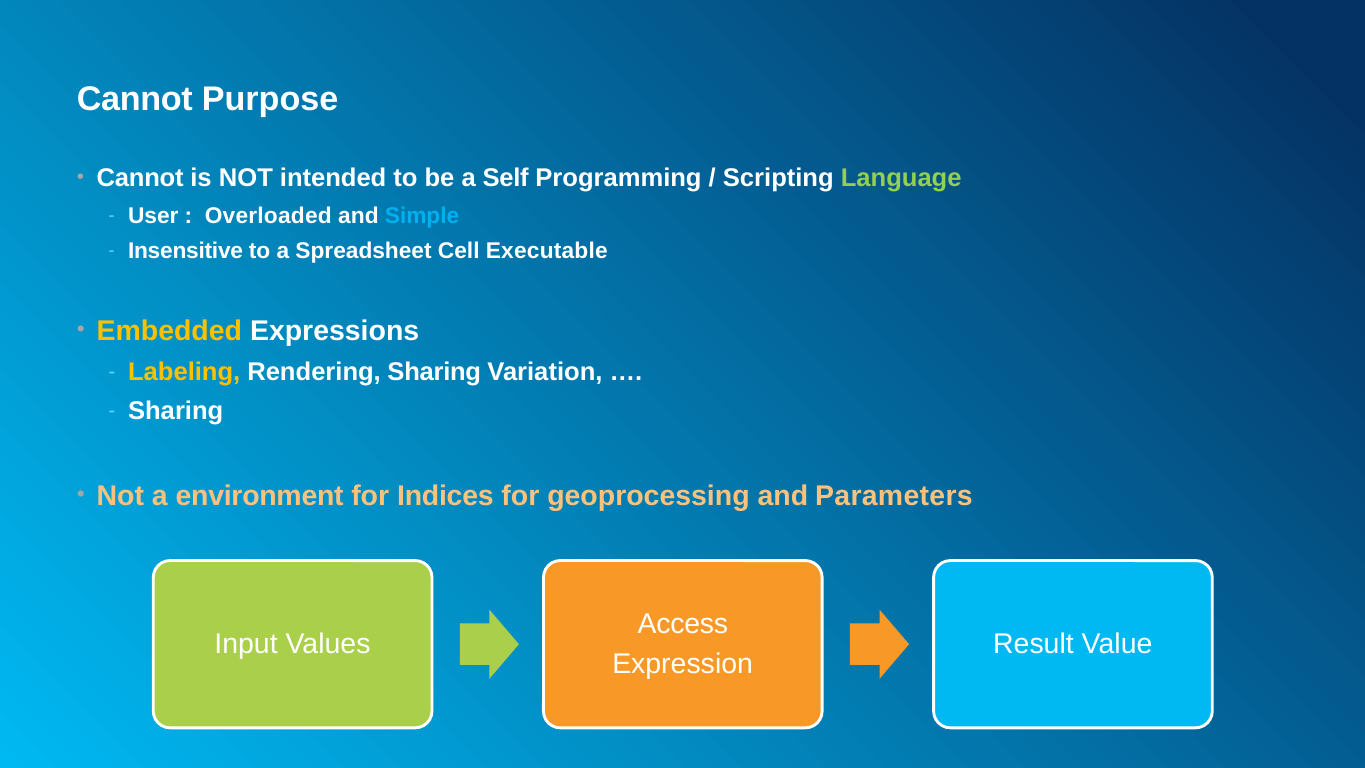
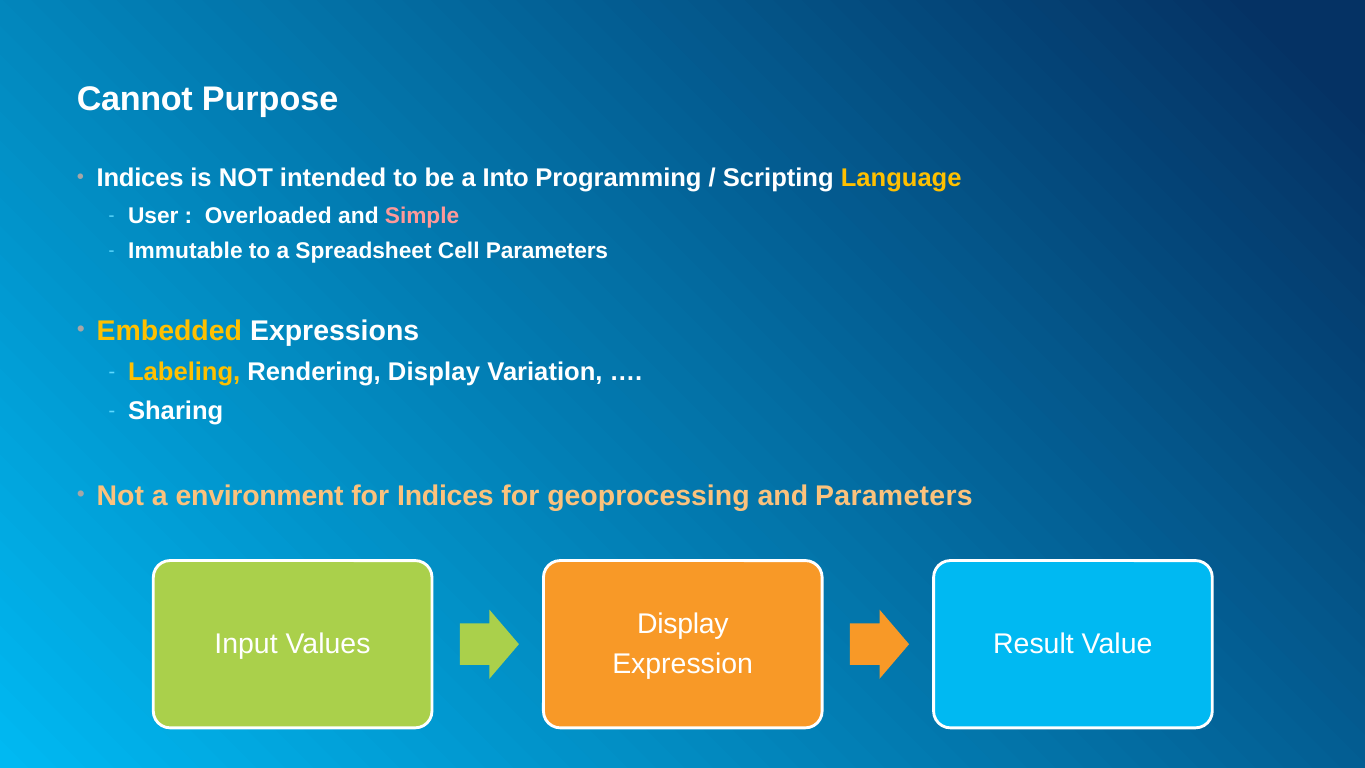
Cannot: Cannot -> Indices (140, 178)
Self: Self -> Into (506, 178)
Language colour: light green -> yellow (901, 178)
Simple colour: light blue -> pink (422, 216)
Insensitive: Insensitive -> Immutable (185, 251)
Cell Executable: Executable -> Parameters (547, 251)
Rendering Sharing: Sharing -> Display (434, 372)
Access: Access -> Display (683, 624)
